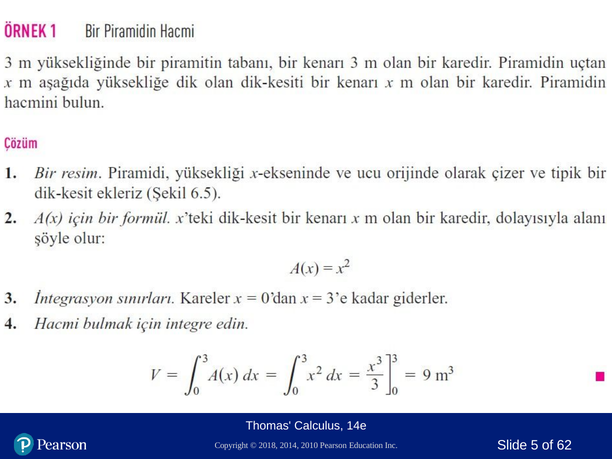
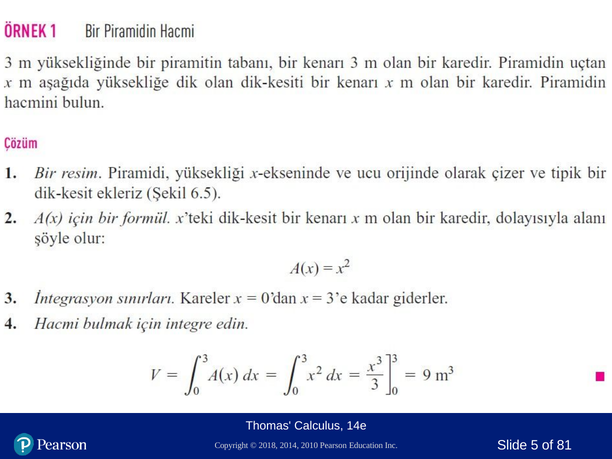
62: 62 -> 81 (564, 445)
